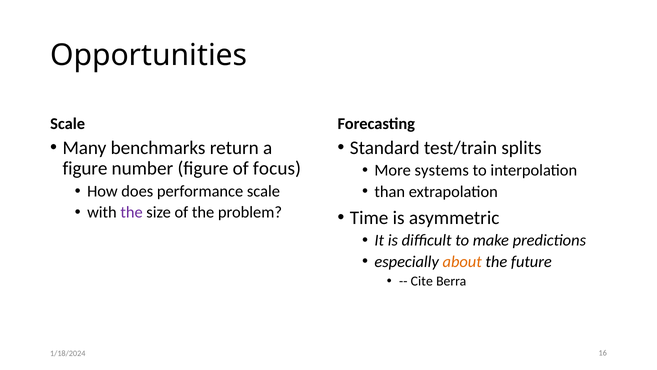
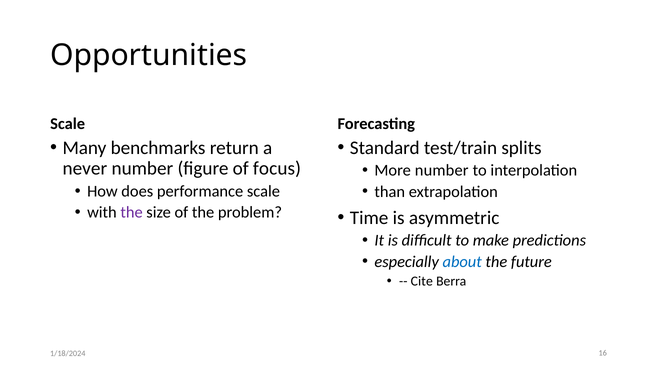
figure: figure -> never (85, 168)
More systems: systems -> number (442, 170)
about colour: orange -> blue (462, 261)
